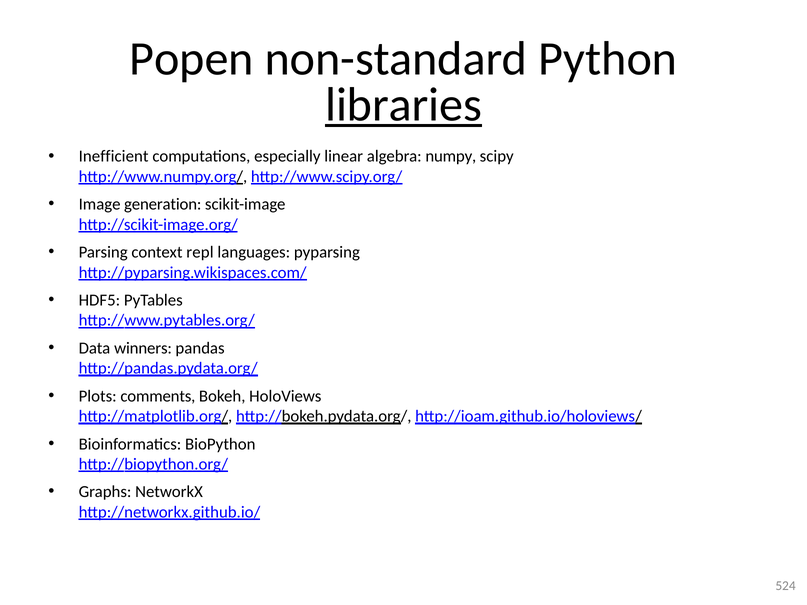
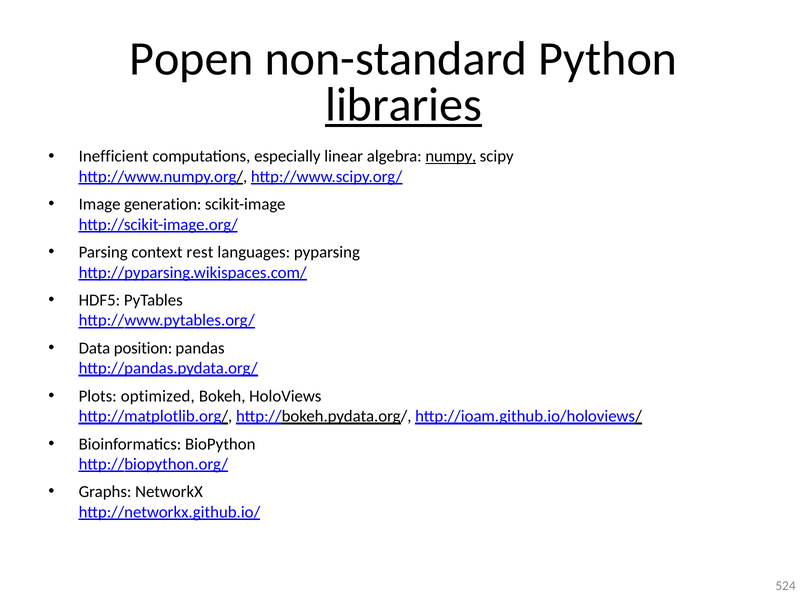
numpy underline: none -> present (451, 157)
repl: repl -> rest (200, 252)
winners: winners -> position (143, 348)
comments: comments -> optimized (158, 396)
